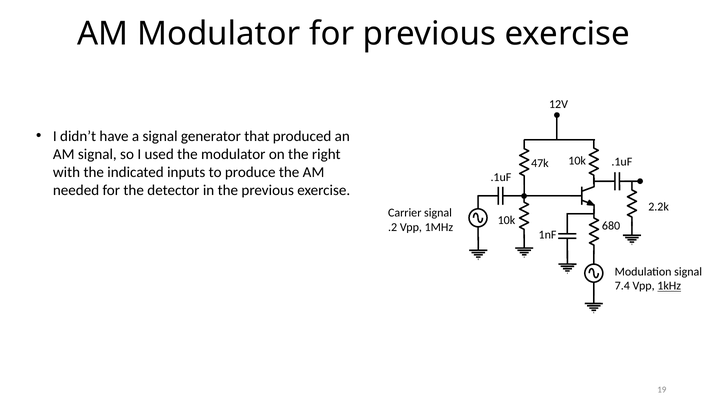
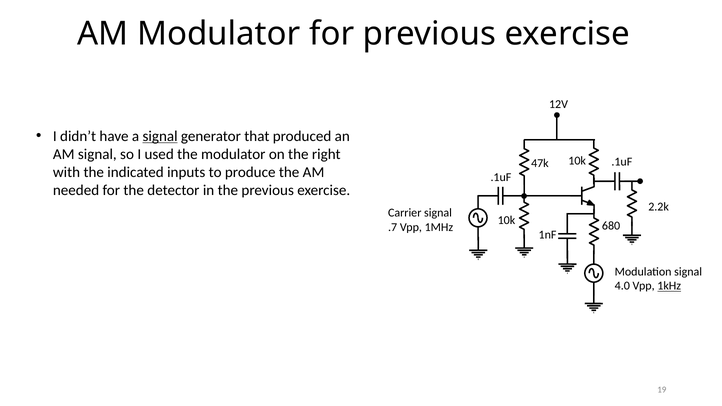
signal underline: none -> present (160, 136)
.2: .2 -> .7 (393, 227)
7.4: 7.4 -> 4.0 (622, 286)
